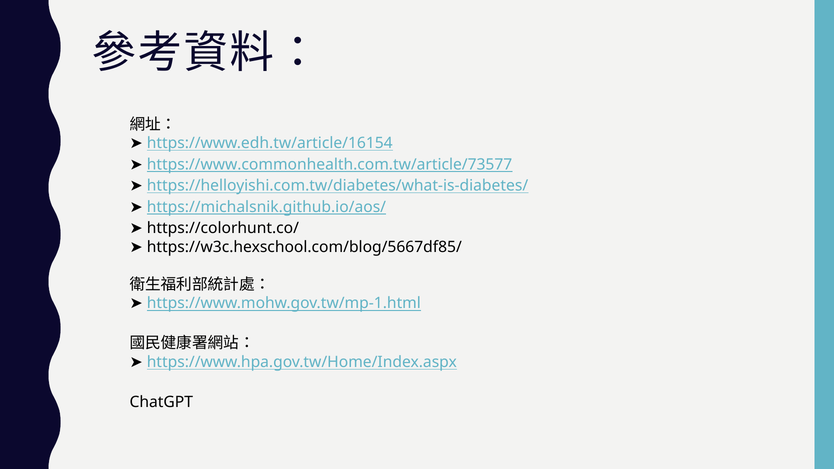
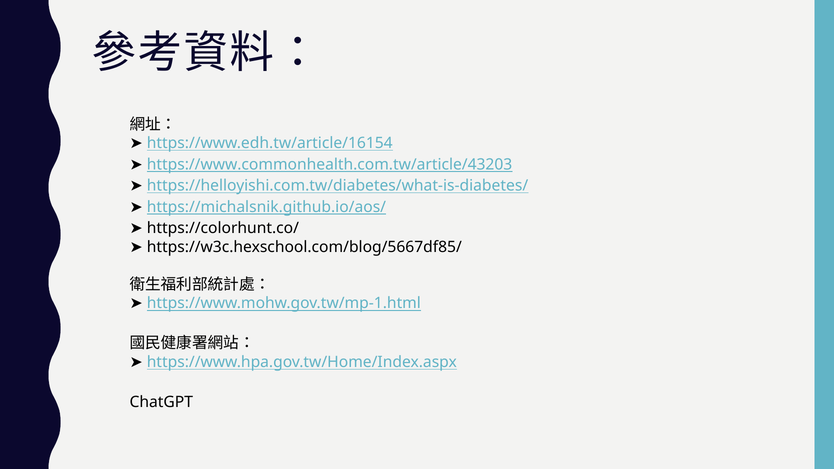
https://www.commonhealth.com.tw/article/73577: https://www.commonhealth.com.tw/article/73577 -> https://www.commonhealth.com.tw/article/43203 (330, 164)
